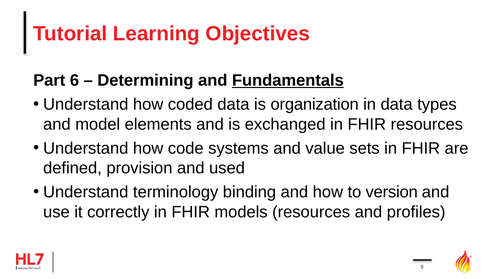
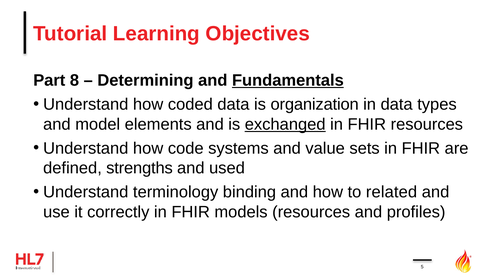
6: 6 -> 8 (74, 80)
exchanged underline: none -> present (285, 124)
provision: provision -> strengths (140, 168)
version: version -> related (392, 192)
